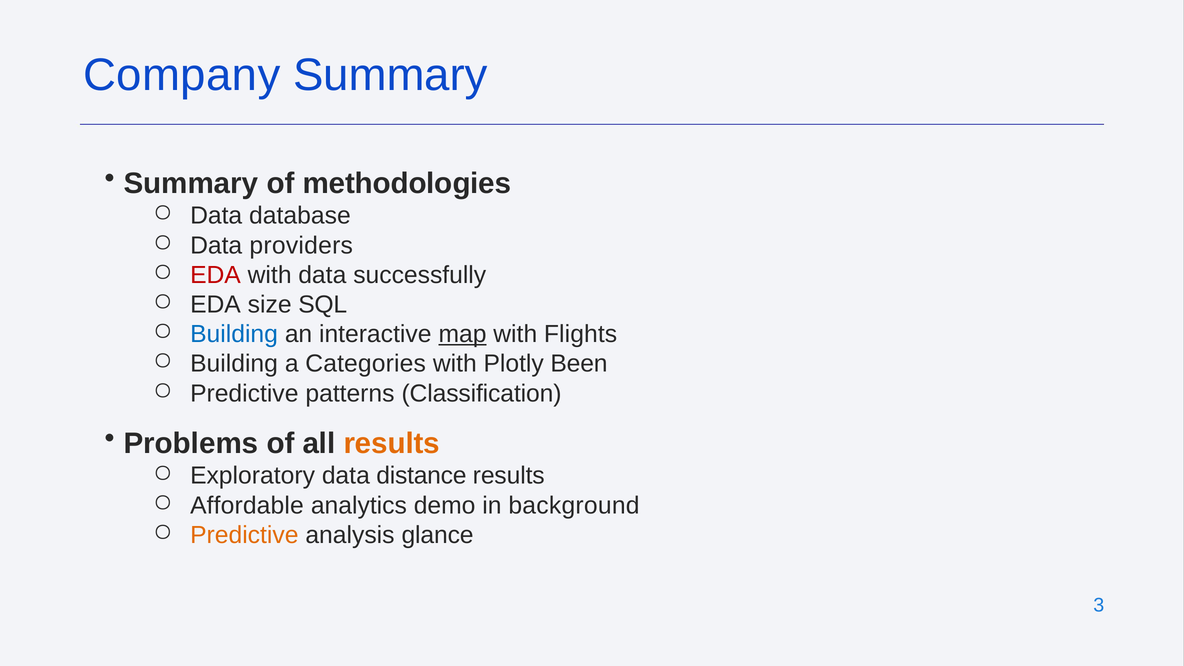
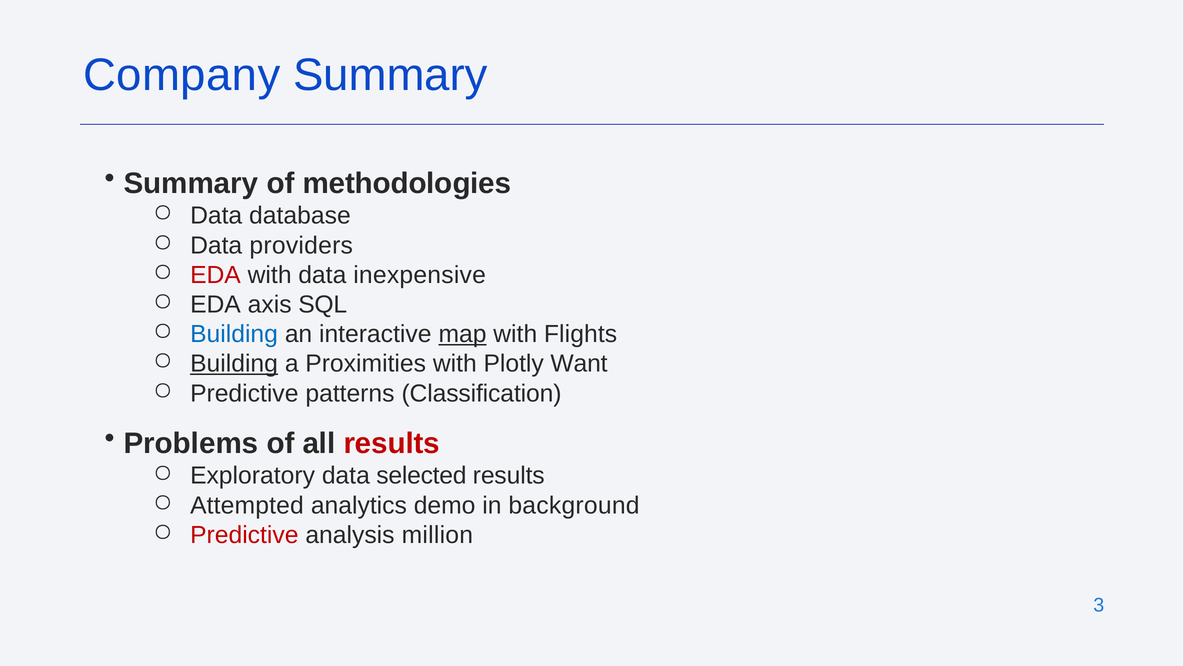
successfully: successfully -> inexpensive (420, 275)
size: size -> axis (270, 305)
Building underline: none -> present (234, 364)
Categories: Categories -> Proximities (366, 364)
Been: Been -> Want (579, 364)
results colour: orange -> red (392, 443)
distance: distance -> selected (421, 476)
Affordable: Affordable -> Attempted (247, 505)
Predictive colour: orange -> red (244, 535)
glance: glance -> million (437, 535)
